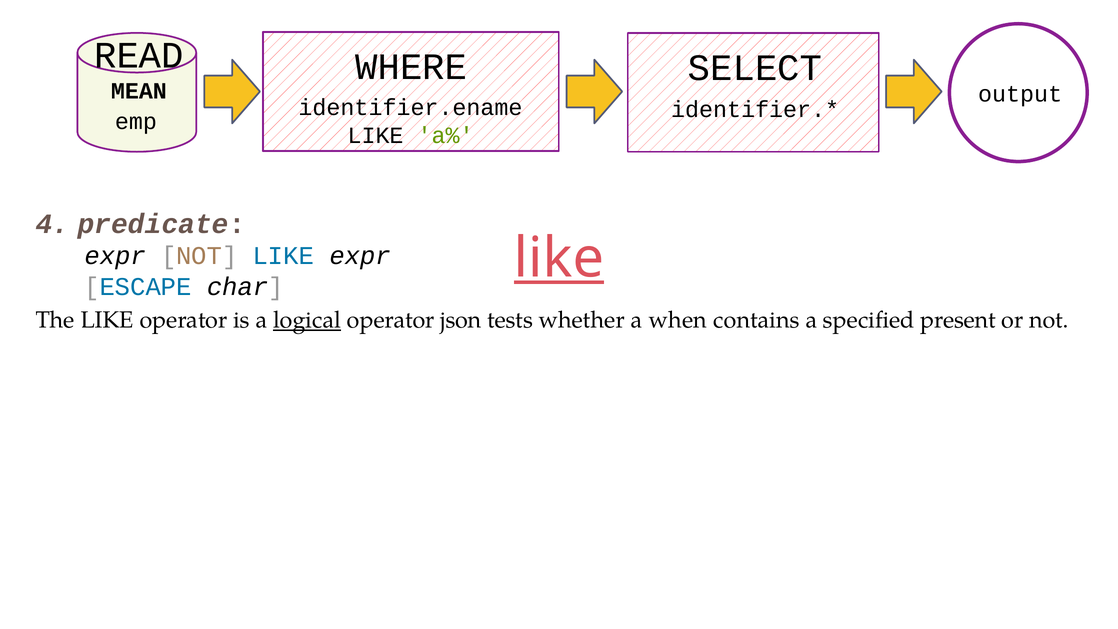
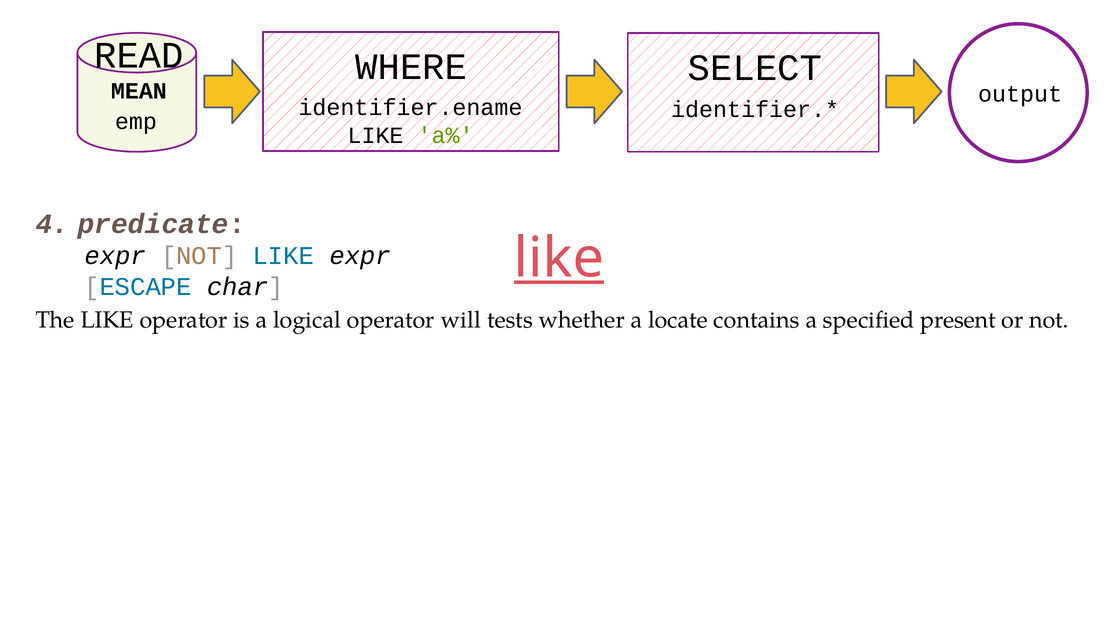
logical underline: present -> none (307, 320)
json: json -> will (461, 320)
when: when -> locate (678, 320)
